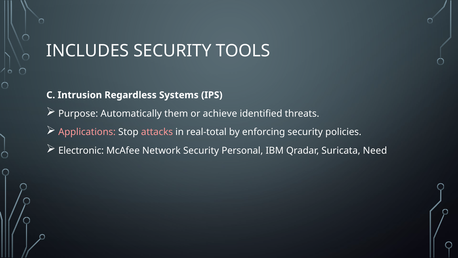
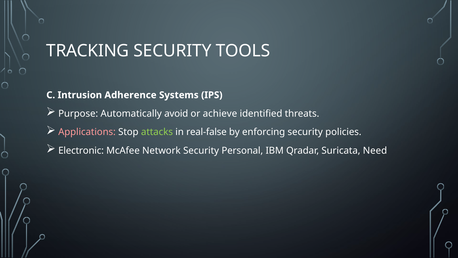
INCLUDES: INCLUDES -> TRACKING (88, 51)
Regardless: Regardless -> Adherence (130, 95)
them: them -> avoid (176, 113)
attacks colour: pink -> light green (157, 132)
real-total: real-total -> real-false (206, 132)
